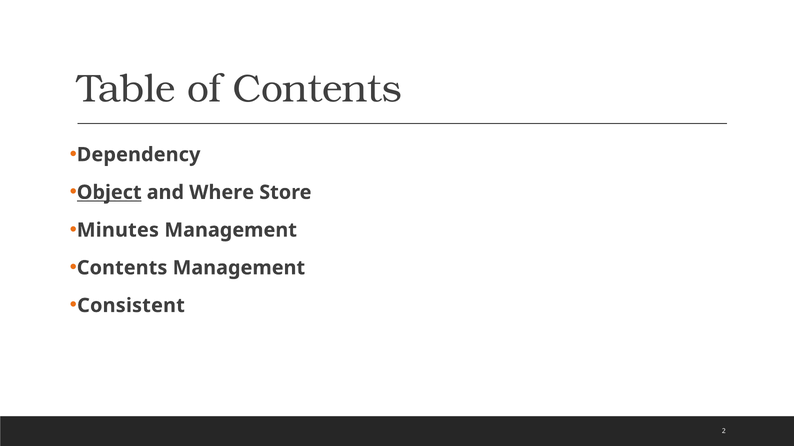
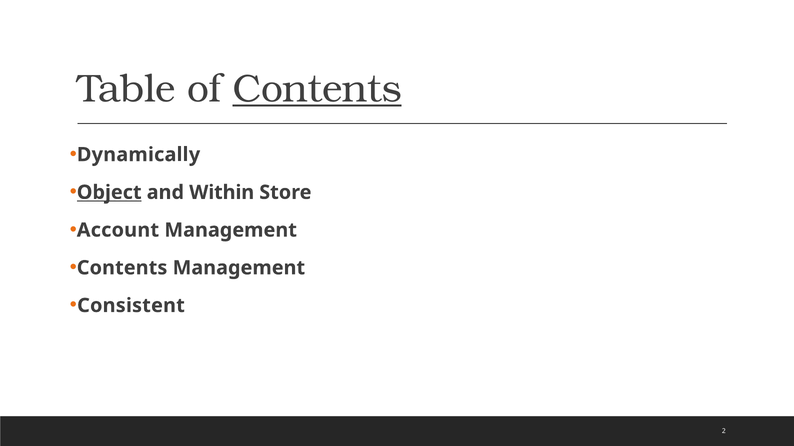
Contents underline: none -> present (317, 89)
Dependency: Dependency -> Dynamically (139, 155)
Where: Where -> Within (222, 193)
Minutes: Minutes -> Account (118, 230)
